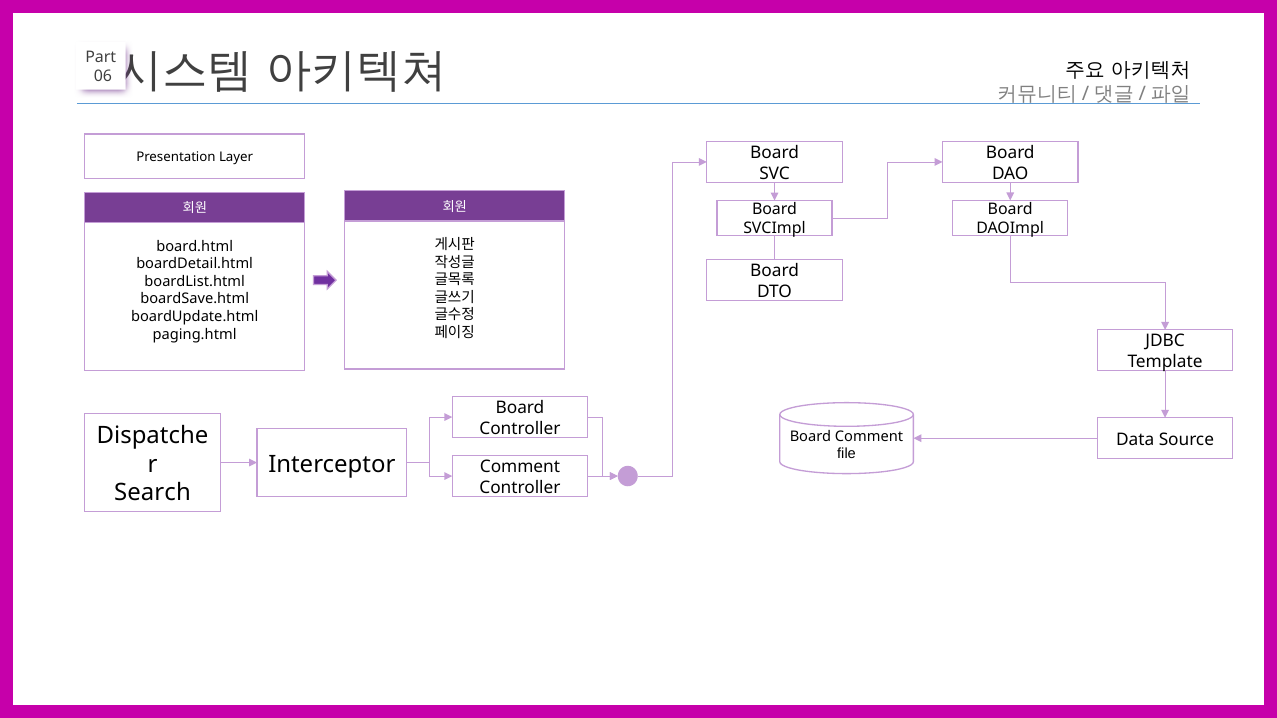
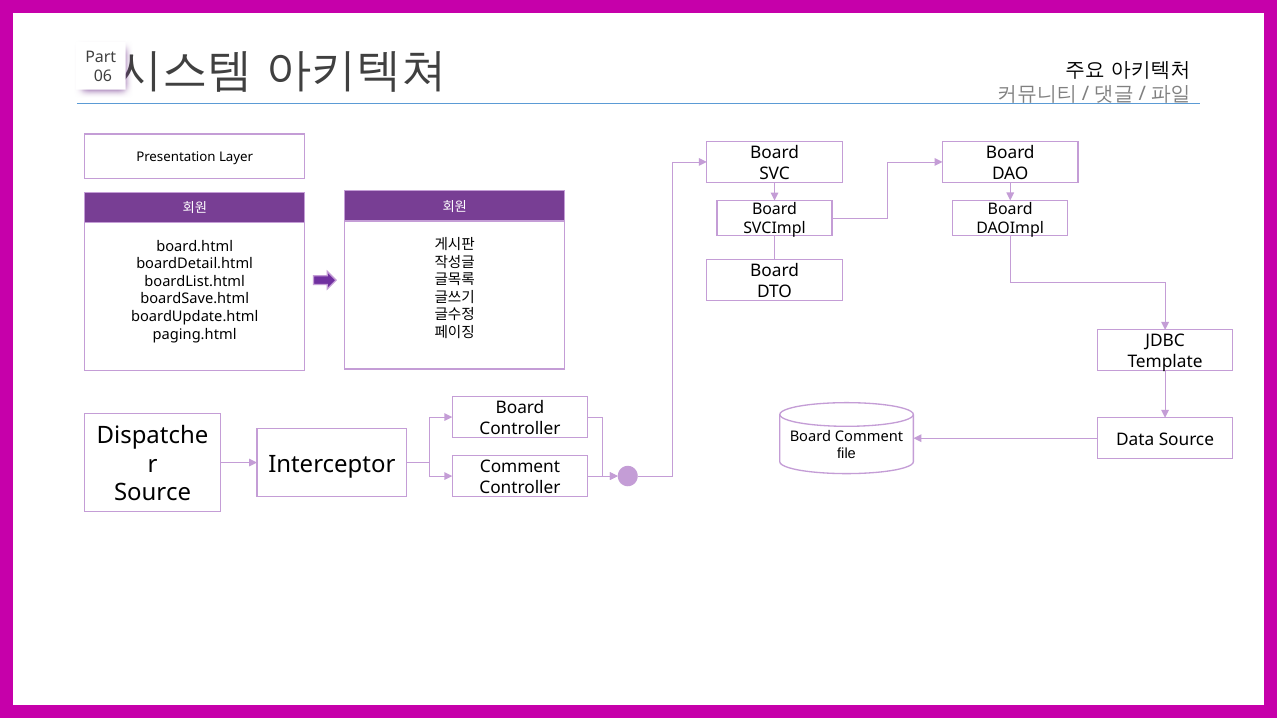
Search: Search -> Source (153, 493)
